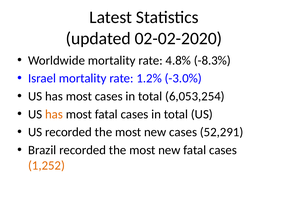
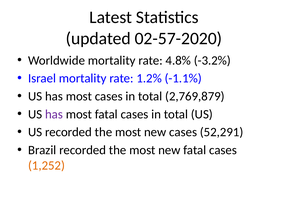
02-02-2020: 02-02-2020 -> 02-57-2020 (178, 38)
-8.3%: -8.3% -> -3.2% (212, 60)
-3.0%: -3.0% -> -1.1% (183, 78)
6,053,254: 6,053,254 -> 2,769,879 (195, 96)
has colour: orange -> purple (54, 114)
